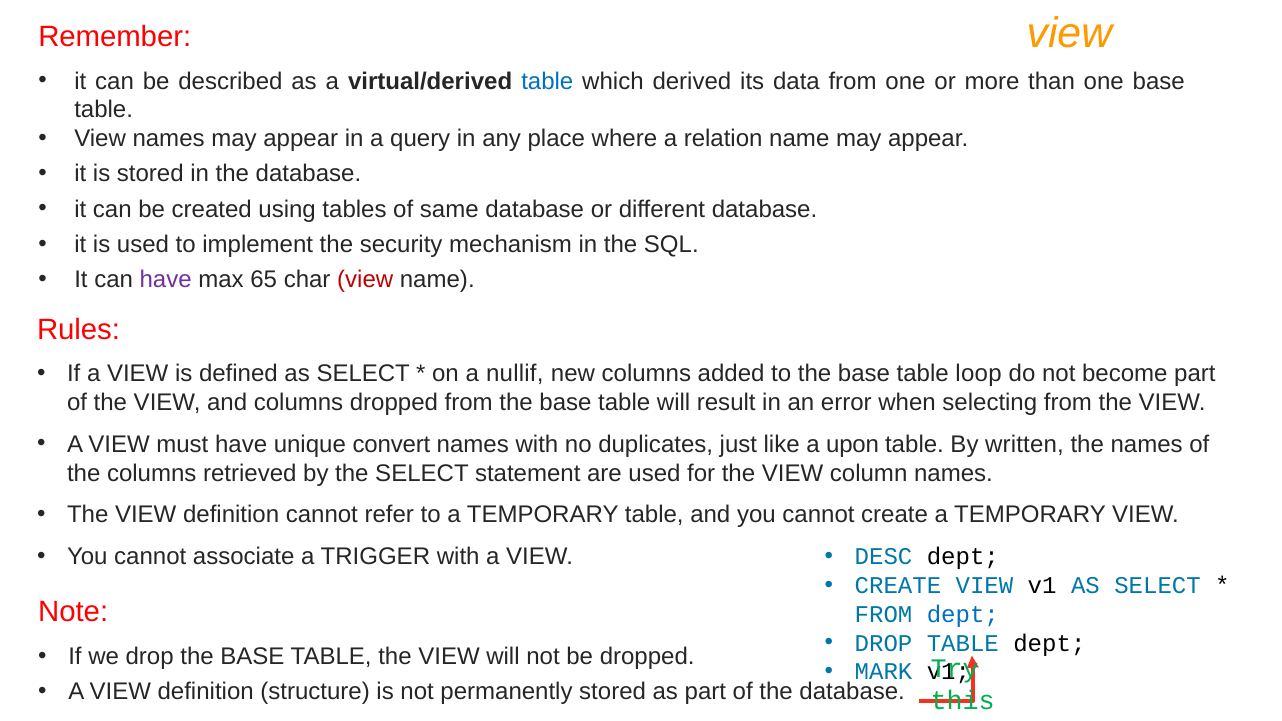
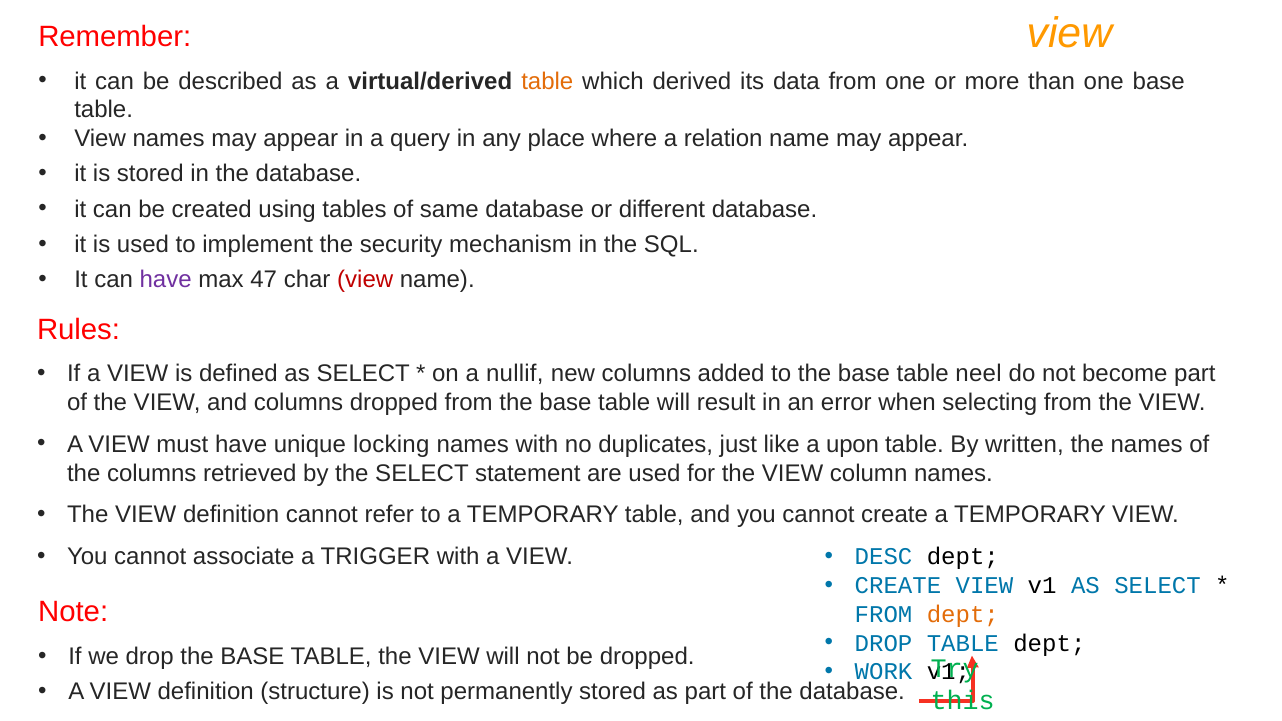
table colour: blue -> orange (547, 81)
65: 65 -> 47 (264, 280)
loop: loop -> neel (979, 374)
convert: convert -> locking (391, 444)
dept colour: blue -> orange (963, 614)
MARK: MARK -> WORK (884, 672)
